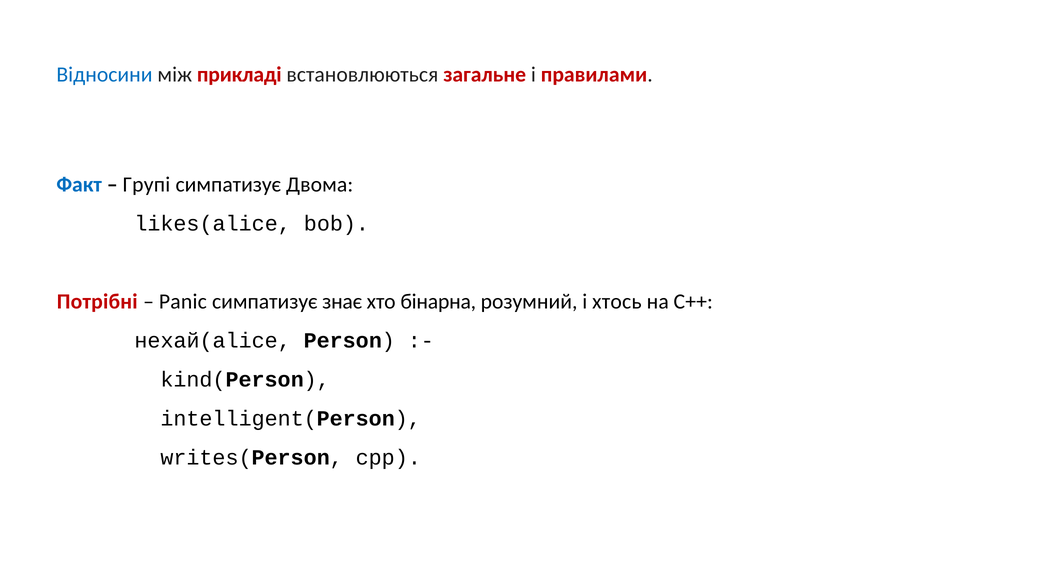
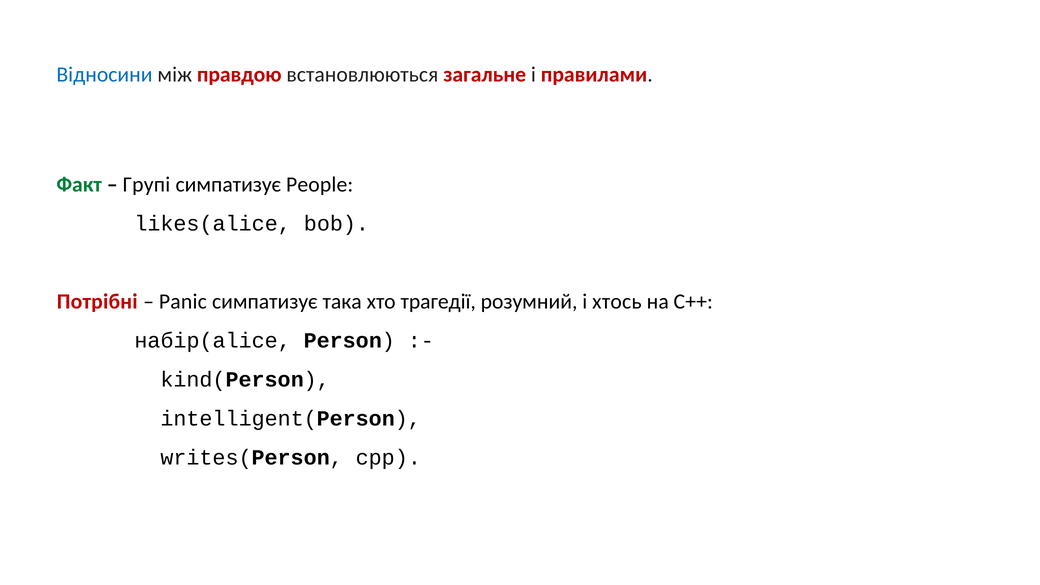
прикладі: прикладі -> правдою (239, 75)
Факт colour: blue -> green (79, 185)
Двома: Двома -> People (320, 185)
знає: знає -> така (342, 302)
бінарна: бінарна -> трагедії (438, 302)
нехай(alice: нехай(alice -> набір(alice (213, 341)
